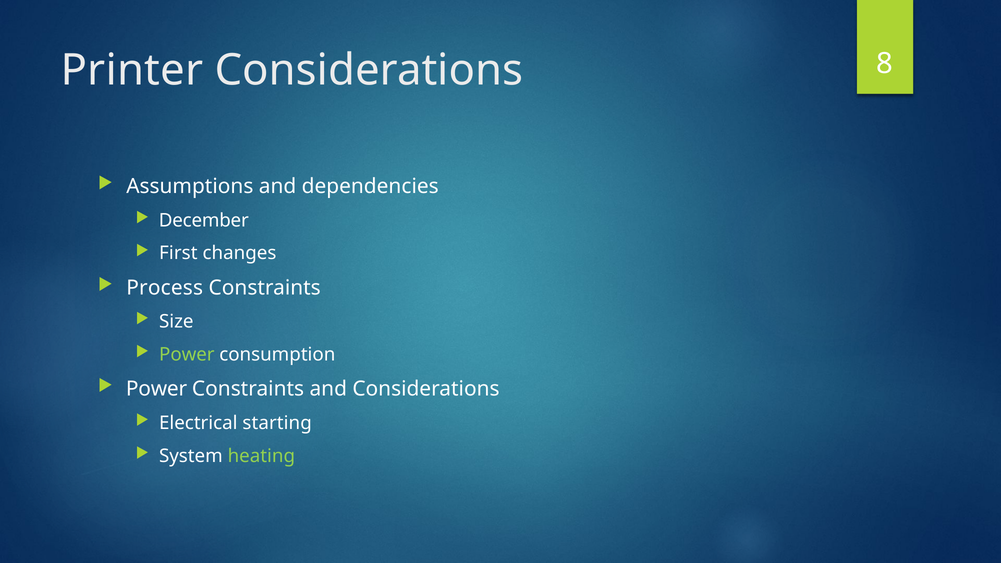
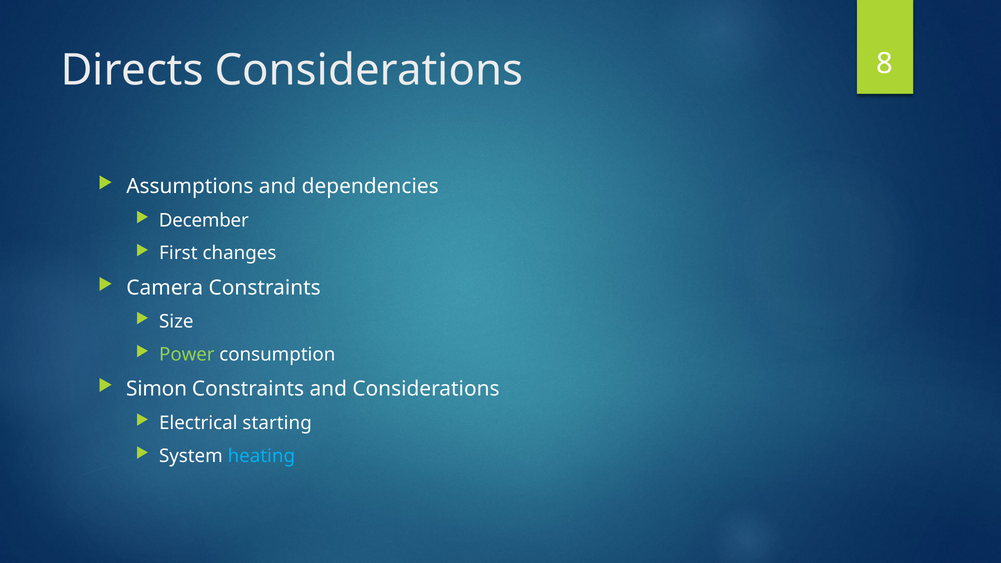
Printer: Printer -> Directs (132, 70)
Process: Process -> Camera (165, 288)
Power: Power -> Simon (157, 389)
heating colour: light green -> light blue (261, 456)
